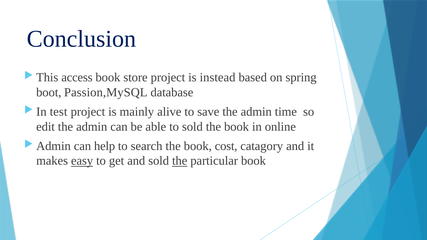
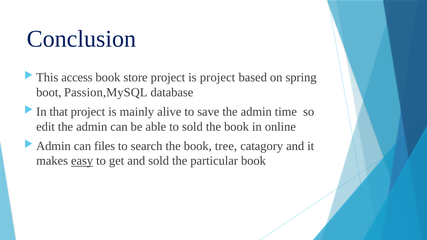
is instead: instead -> project (218, 78)
test: test -> that (59, 112)
help: help -> files (105, 146)
cost: cost -> tree (226, 146)
the underline: present -> none (180, 161)
